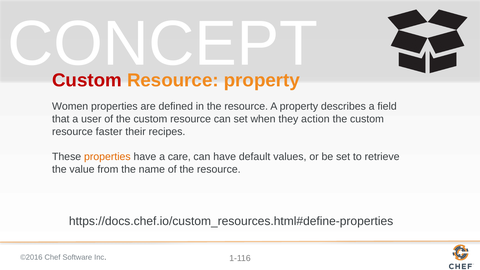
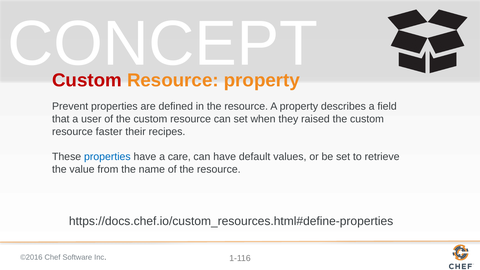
Women: Women -> Prevent (70, 106)
action: action -> raised (315, 119)
properties colour: orange -> blue (107, 157)
